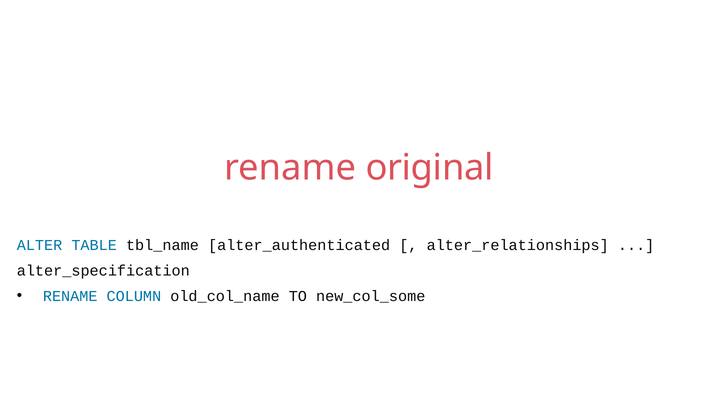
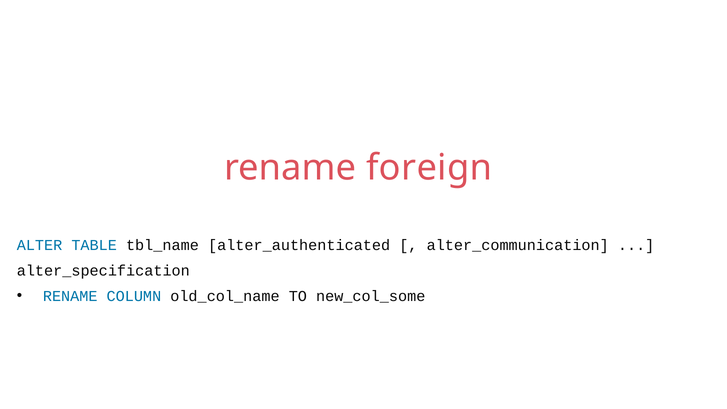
original: original -> foreign (429, 168)
alter_relationships: alter_relationships -> alter_communication (518, 245)
